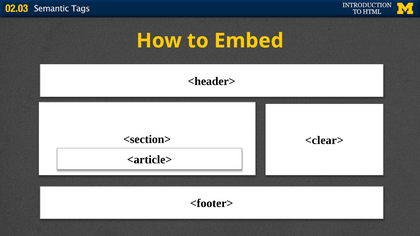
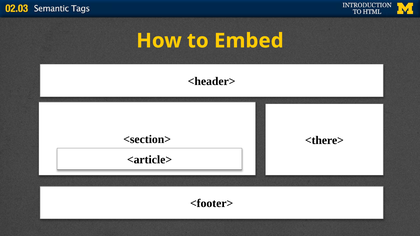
<clear>: <clear> -> <there> (324, 141)
